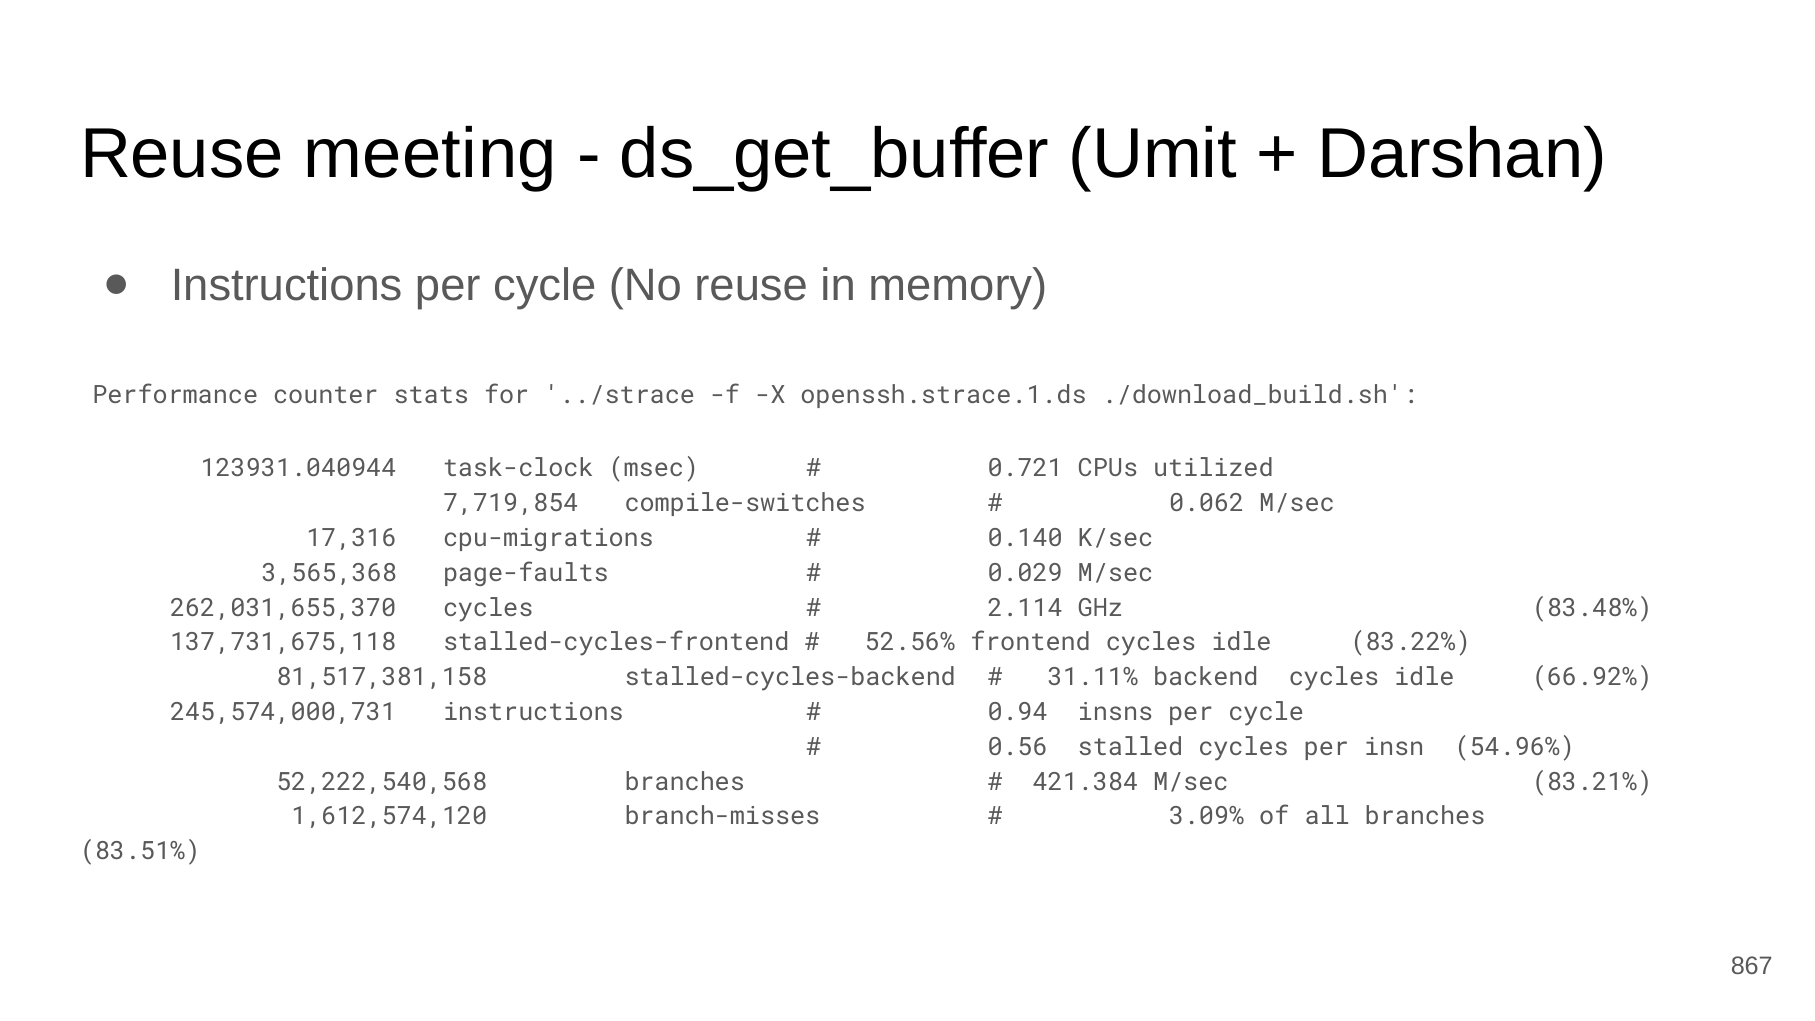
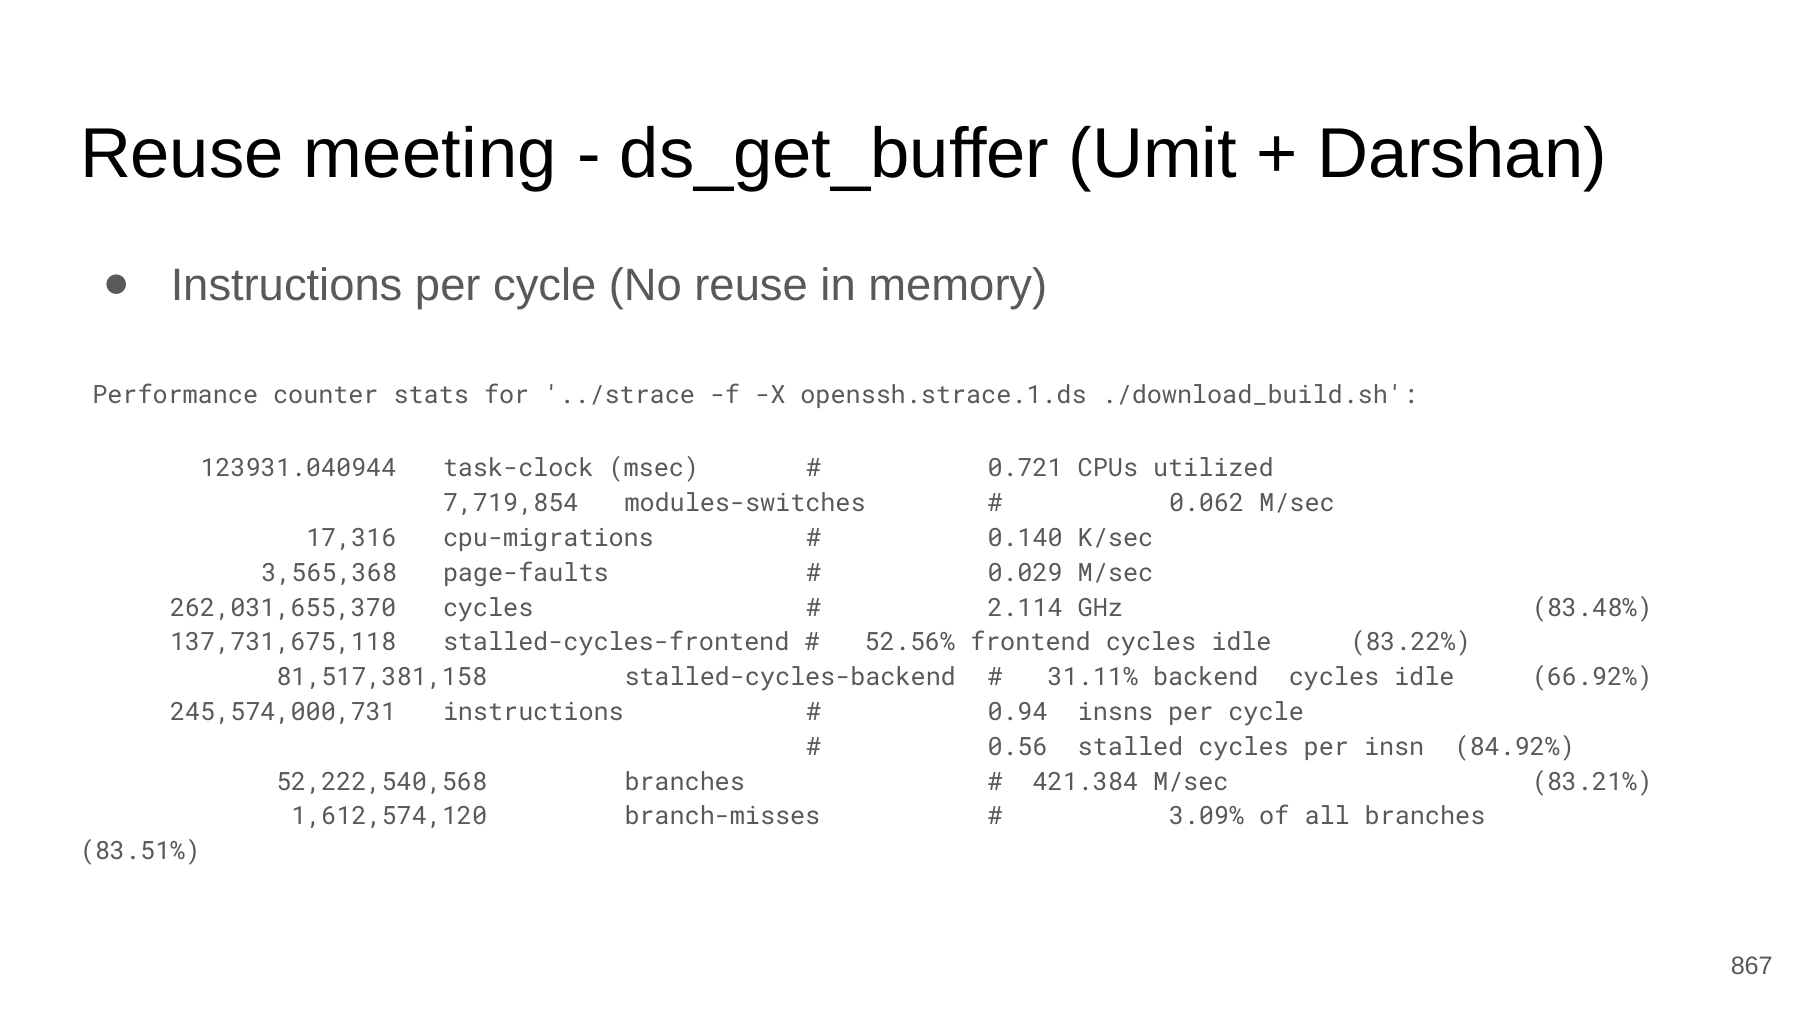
compile-switches: compile-switches -> modules-switches (745, 503)
54.96%: 54.96% -> 84.92% (1515, 747)
